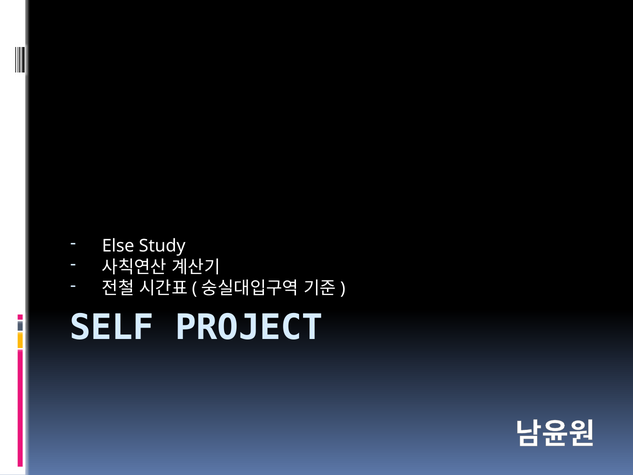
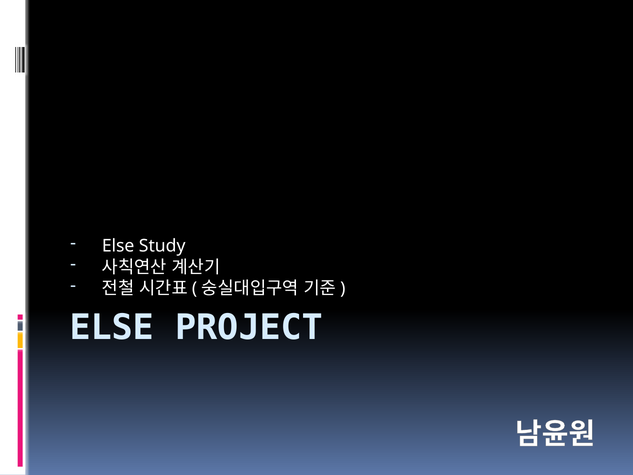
SELF: SELF -> ELSE (112, 327)
